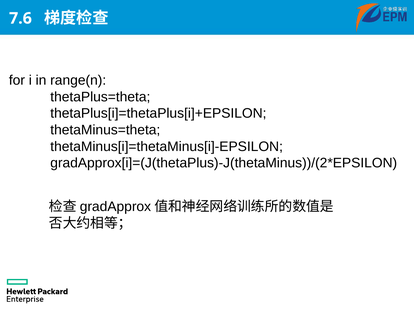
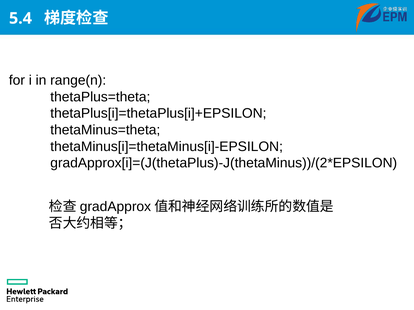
7.6: 7.6 -> 5.4 (20, 18)
